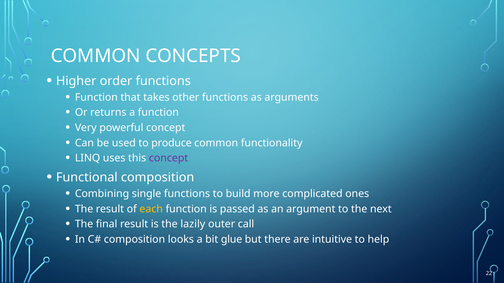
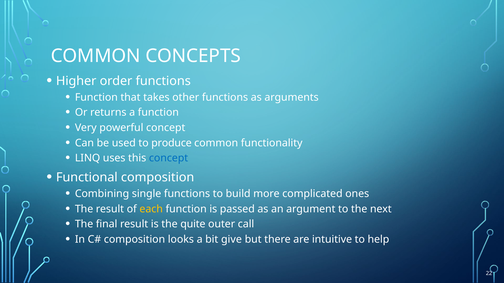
concept colour: purple -> blue (169, 158)
lazily: lazily -> quite (193, 225)
glue: glue -> give (231, 240)
